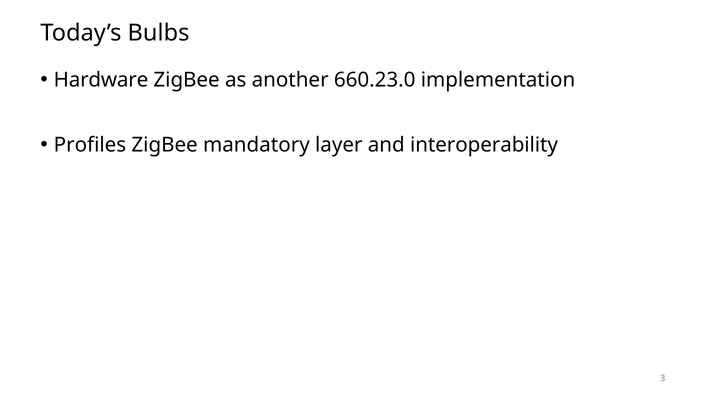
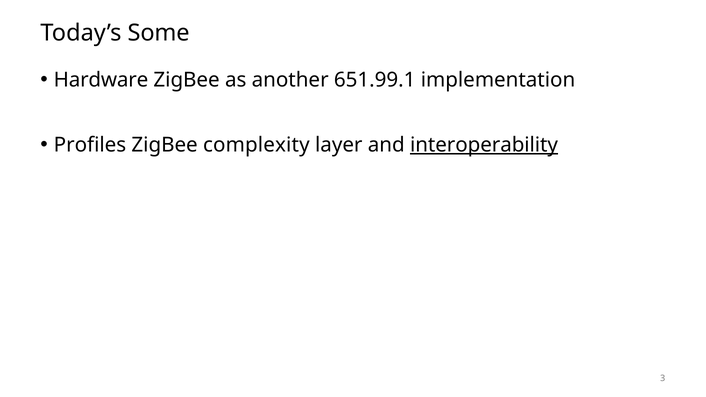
Bulbs: Bulbs -> Some (159, 33)
660.23.0: 660.23.0 -> 651.99.1 (375, 80)
mandatory: mandatory -> complexity (256, 145)
interoperability underline: none -> present (484, 145)
